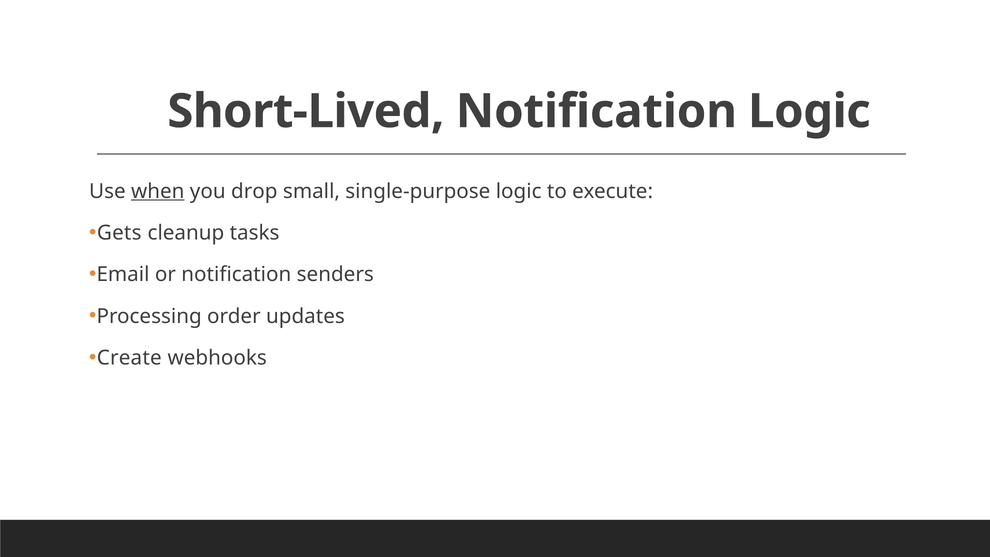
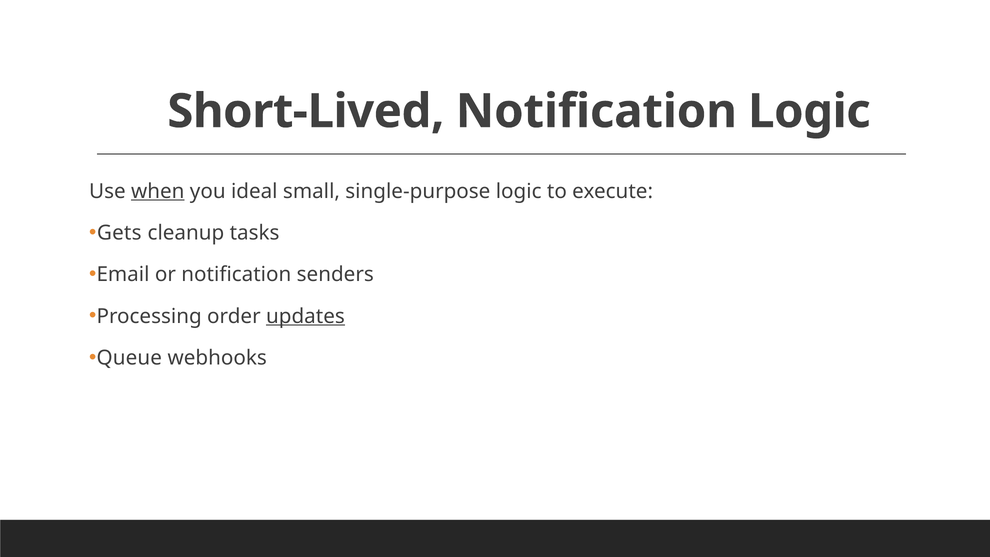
drop: drop -> ideal (254, 191)
updates underline: none -> present (305, 316)
Create: Create -> Queue (129, 358)
